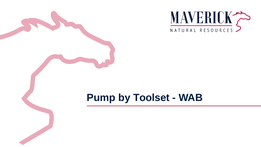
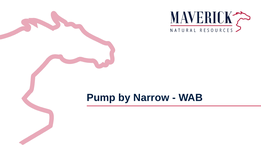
Toolset: Toolset -> Narrow (151, 98)
